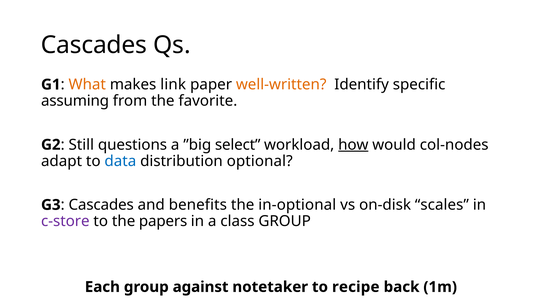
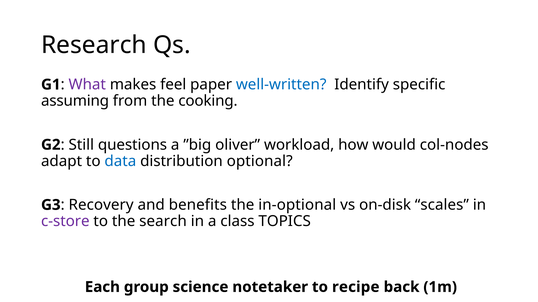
Cascades: Cascades -> Research (94, 45)
What colour: orange -> purple (87, 85)
link: link -> feel (173, 85)
well-written colour: orange -> blue (281, 85)
favorite: favorite -> cooking (208, 101)
select: select -> oliver (238, 145)
how underline: present -> none (353, 145)
Cascades: Cascades -> Recovery (101, 205)
papers: papers -> search (163, 222)
class GROUP: GROUP -> TOPICS (285, 222)
against: against -> science (201, 288)
